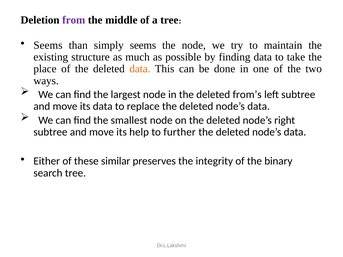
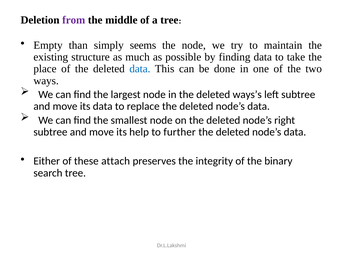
Seems: Seems -> Empty (48, 45)
data colour: orange -> blue (140, 69)
from’s: from’s -> ways’s (247, 95)
similar: similar -> attach (116, 161)
